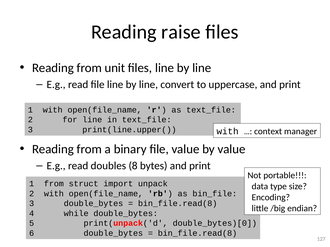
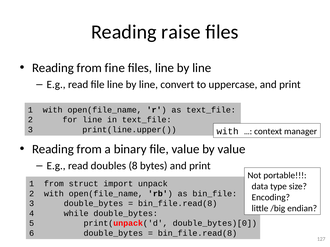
unit: unit -> fine (115, 68)
